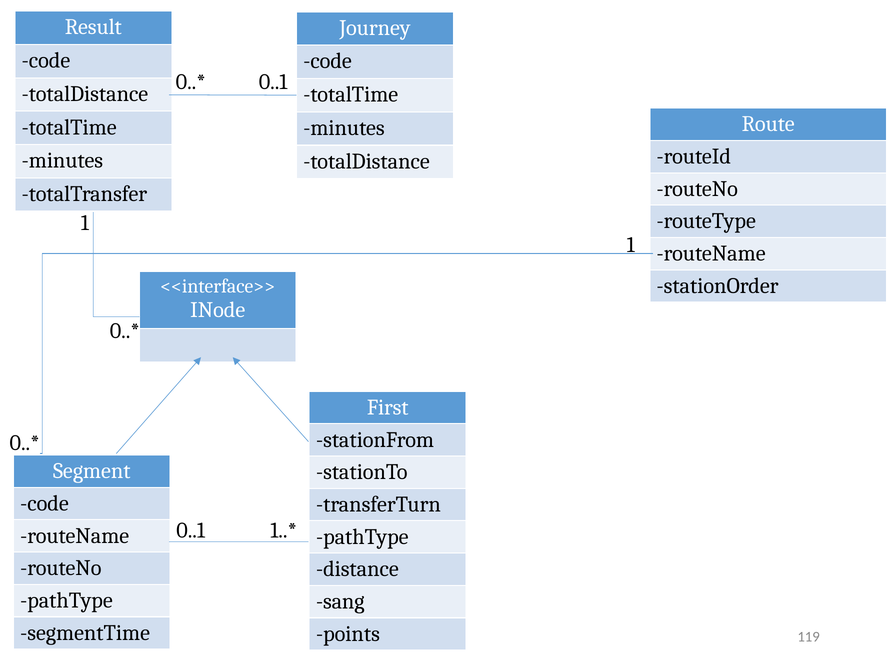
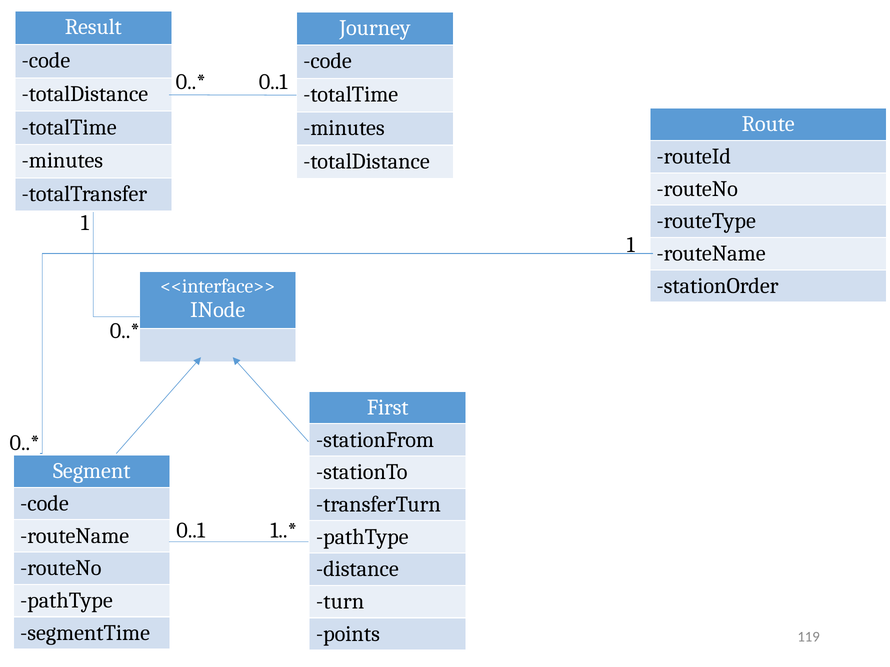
sang: sang -> turn (340, 602)
